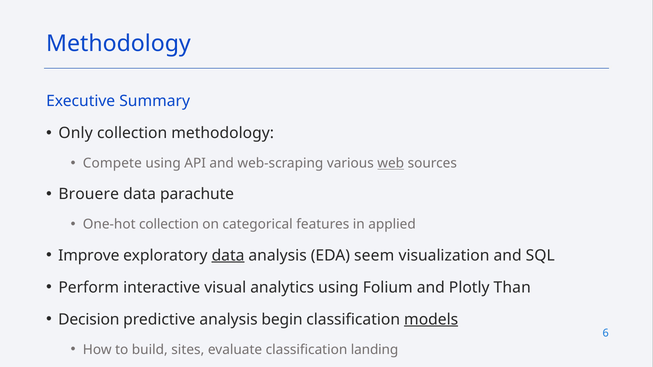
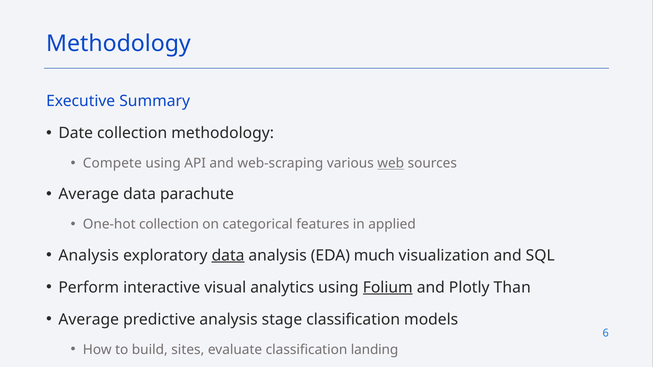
Only: Only -> Date (76, 133)
Brouere: Brouere -> Average (89, 194)
Improve: Improve -> Analysis (89, 256)
seem: seem -> much (374, 256)
Folium underline: none -> present (388, 288)
Decision: Decision -> Average (89, 320)
begin: begin -> stage (282, 320)
models underline: present -> none (431, 320)
